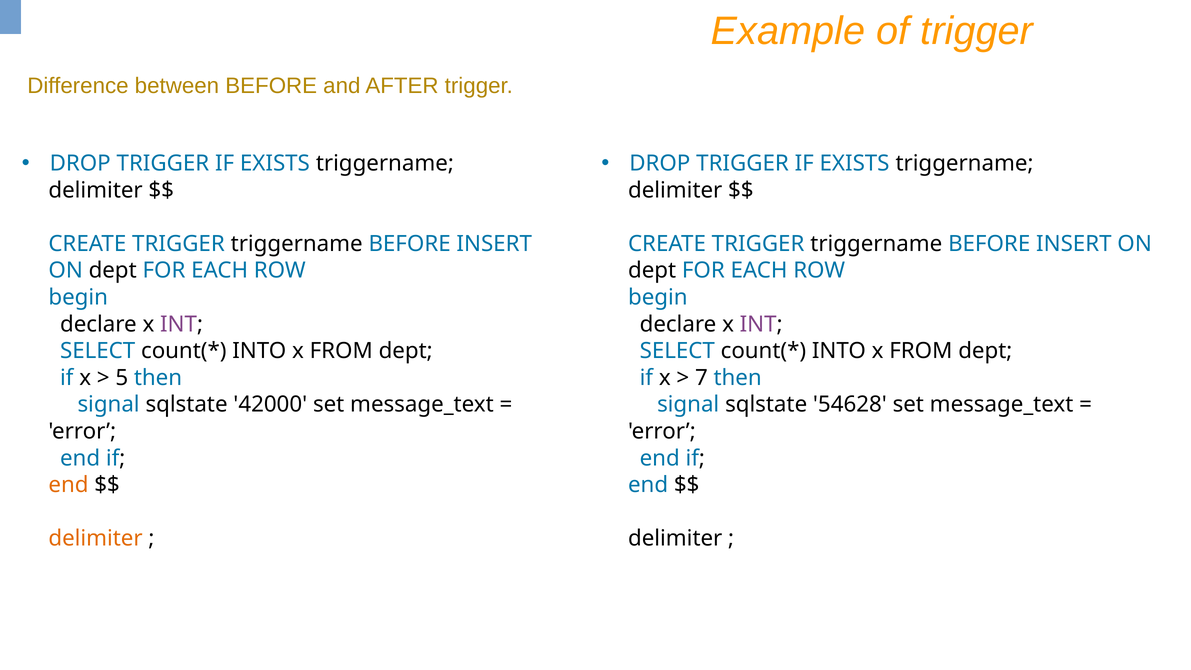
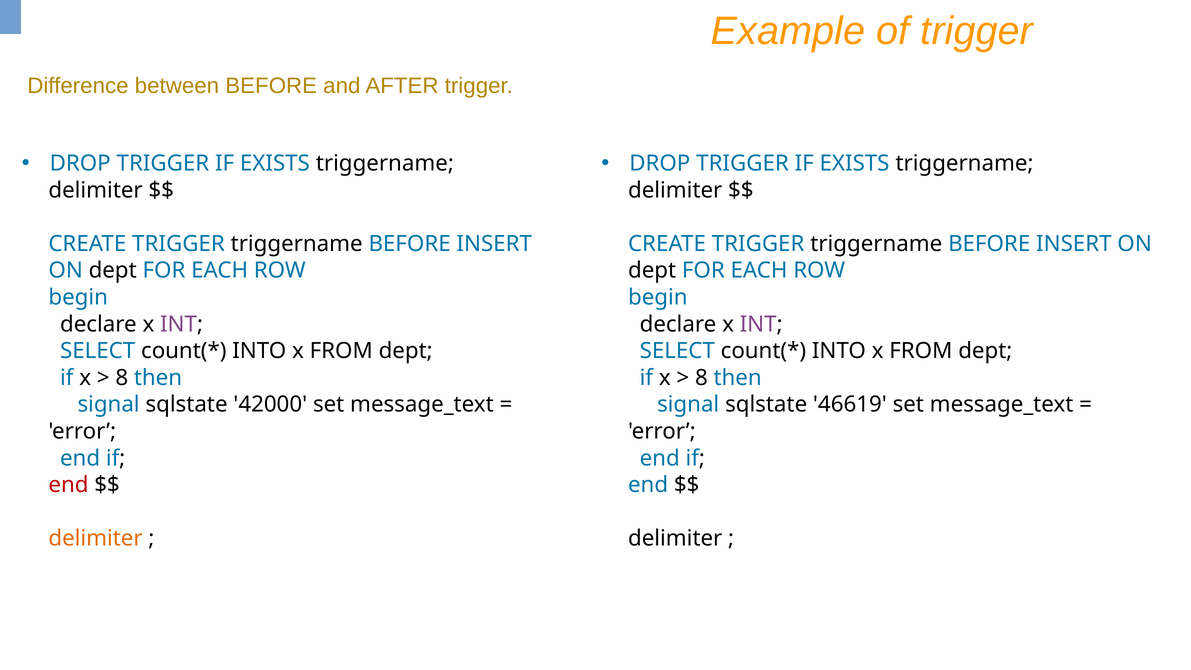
5: 5 -> 8 (122, 378)
7: 7 -> 8 (701, 378)
54628: 54628 -> 46619 (850, 405)
end colour: orange -> red (69, 485)
